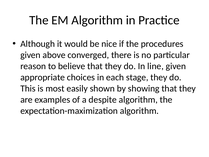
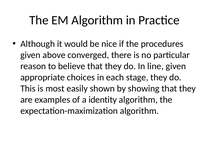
despite: despite -> identity (103, 100)
